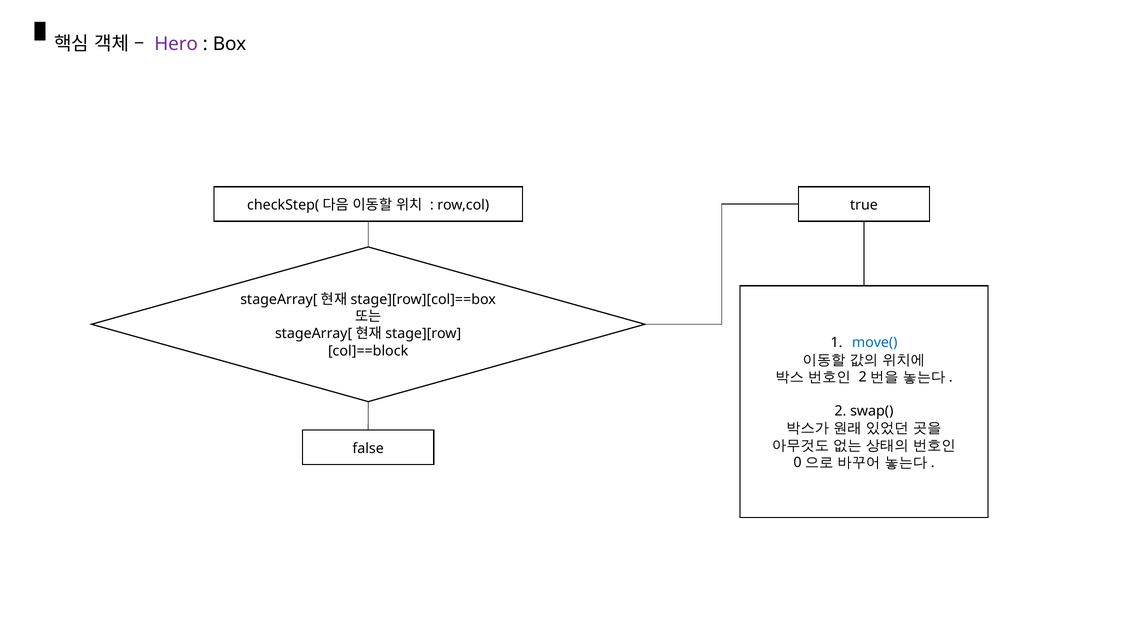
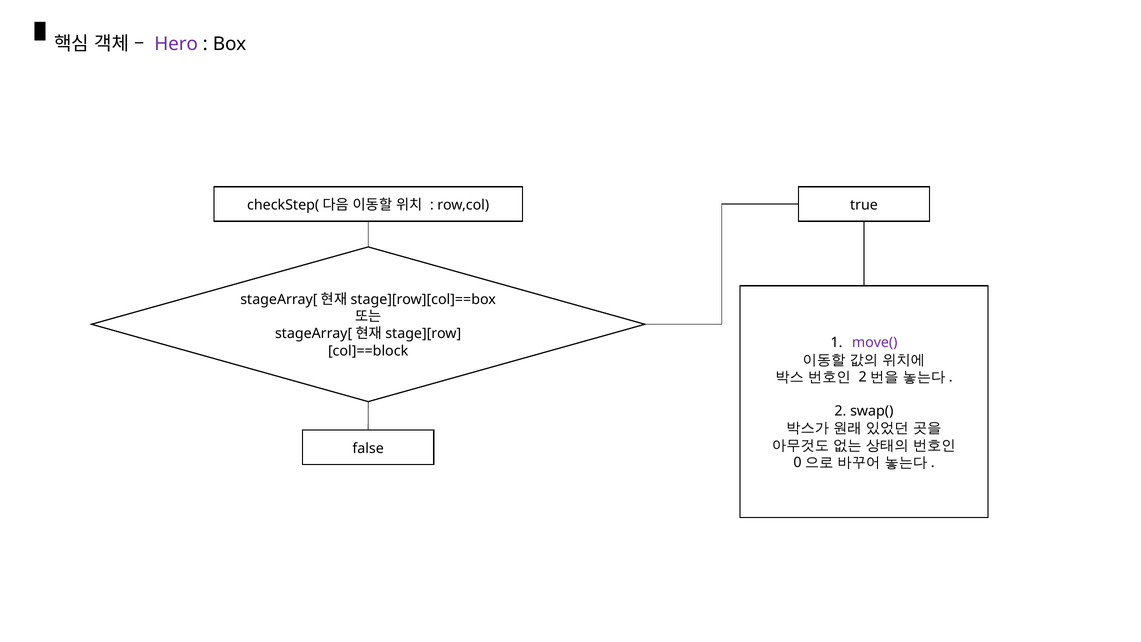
move( colour: blue -> purple (875, 343)
